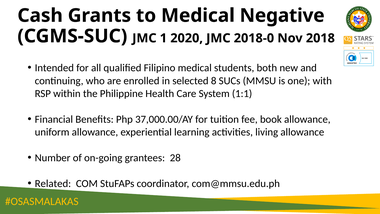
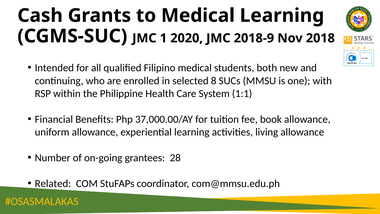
Medical Negative: Negative -> Learning (282, 16)
2018-0: 2018-0 -> 2018-9 (254, 38)
